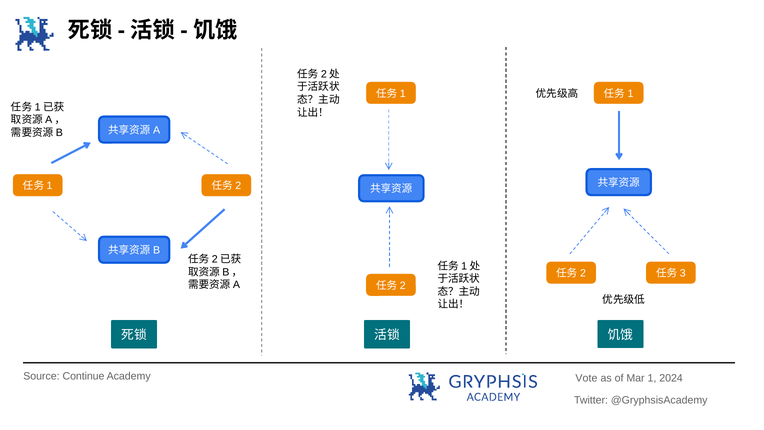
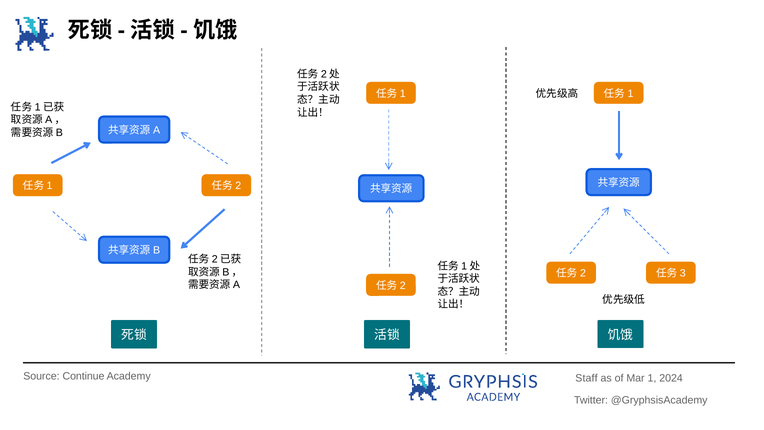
Vote: Vote -> Staff (586, 378)
